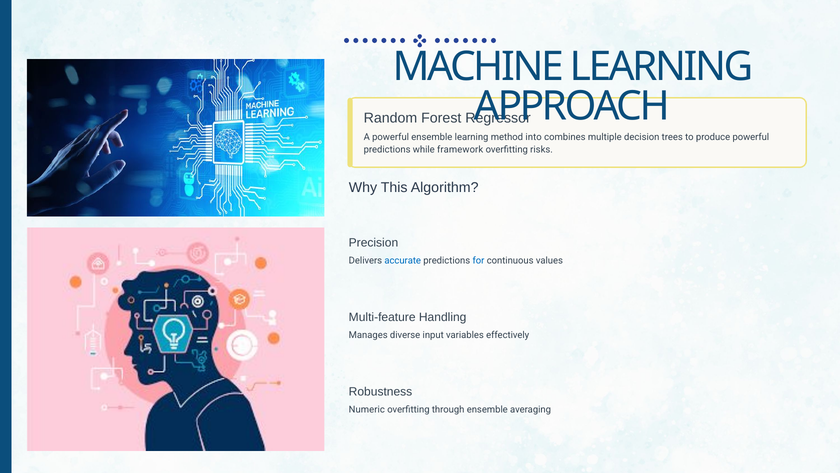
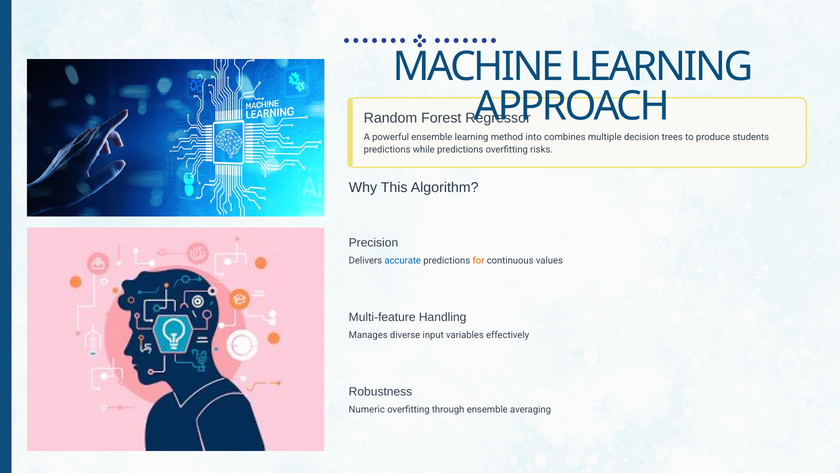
produce powerful: powerful -> students (751, 137)
while framework: framework -> predictions (460, 149)
for colour: blue -> orange (478, 260)
